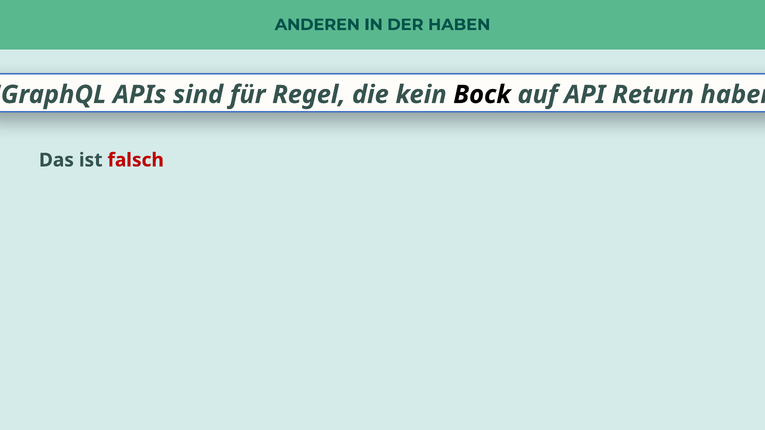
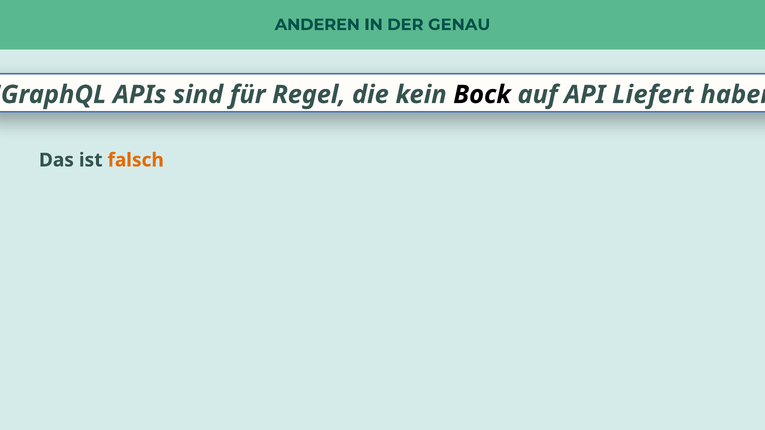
DER HABEN: HABEN -> GENAU (459, 25)
Return: Return -> Liefert (653, 95)
falsch colour: red -> orange (136, 160)
